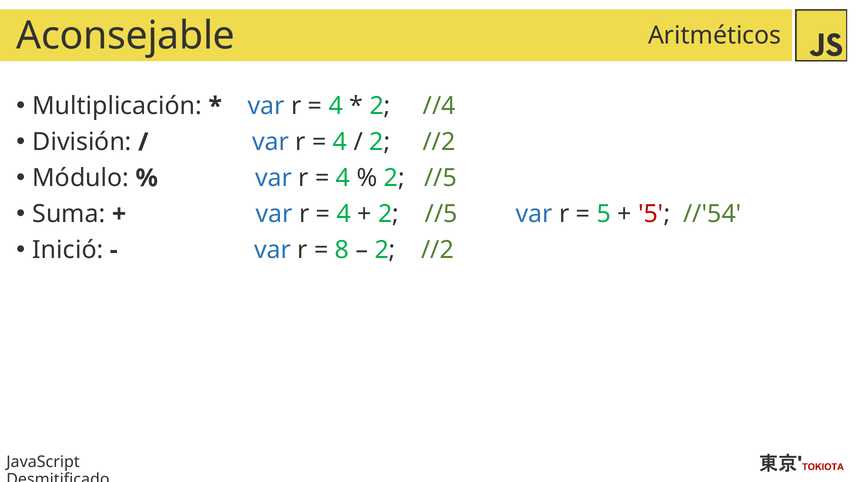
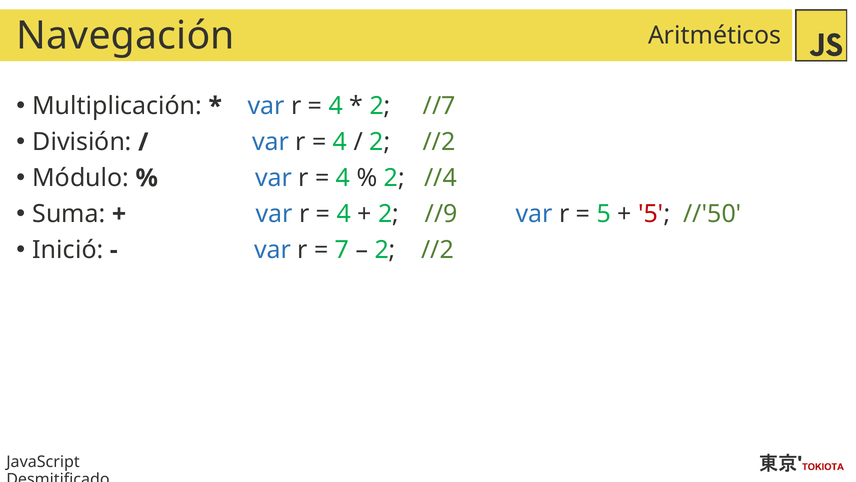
Aconsejable: Aconsejable -> Navegación (126, 36)
//4: //4 -> //7 (439, 106)
//5: //5 -> //4 (441, 178)
//5: //5 -> //9 (441, 214)
//'54: //'54 -> //'50 (712, 214)
8: 8 -> 7 (342, 250)
